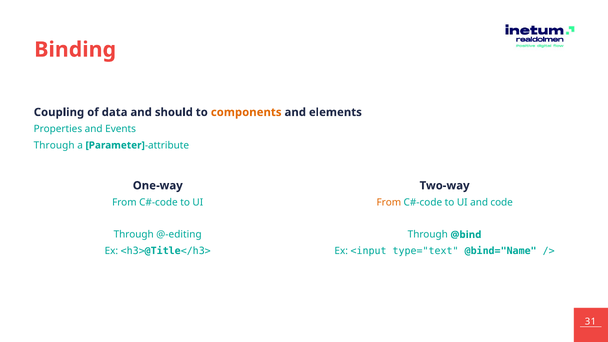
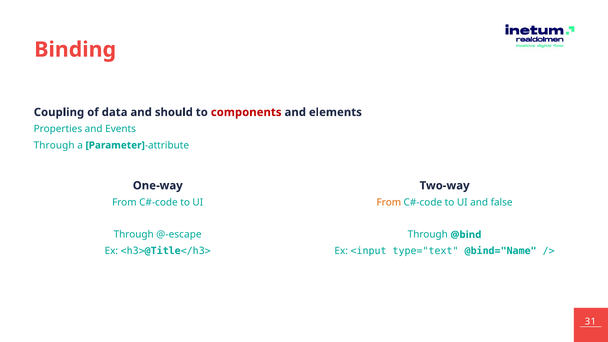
components colour: orange -> red (246, 112)
code: code -> false (502, 202)
@-editing: @-editing -> @-escape (179, 235)
